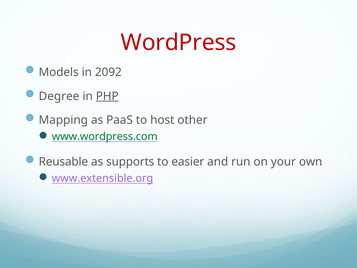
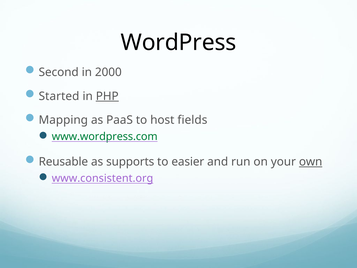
WordPress colour: red -> black (178, 42)
Models: Models -> Second (59, 72)
2092: 2092 -> 2000 (108, 72)
Degree: Degree -> Started (59, 96)
other: other -> fields (192, 120)
own underline: none -> present (311, 162)
www.extensible.org: www.extensible.org -> www.consistent.org (102, 178)
